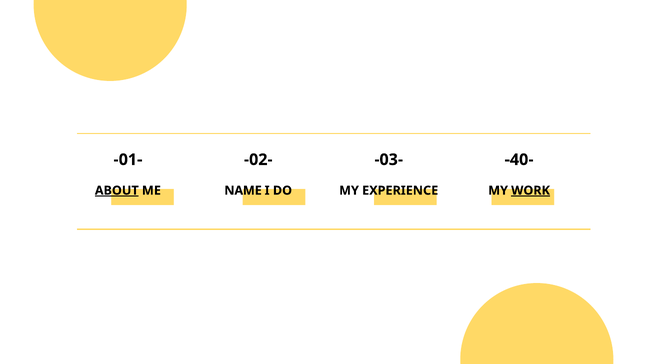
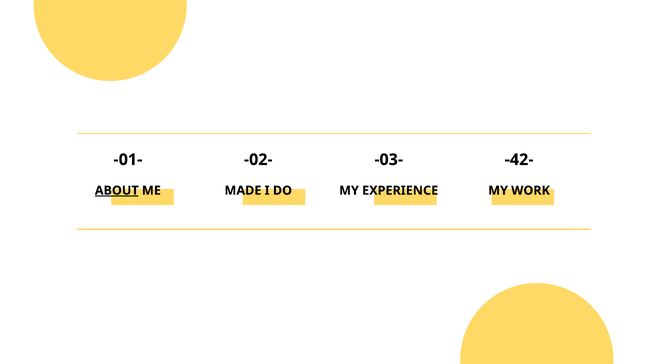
-40-: -40- -> -42- (519, 160)
NAME: NAME -> MADE (243, 191)
WORK underline: present -> none (531, 191)
